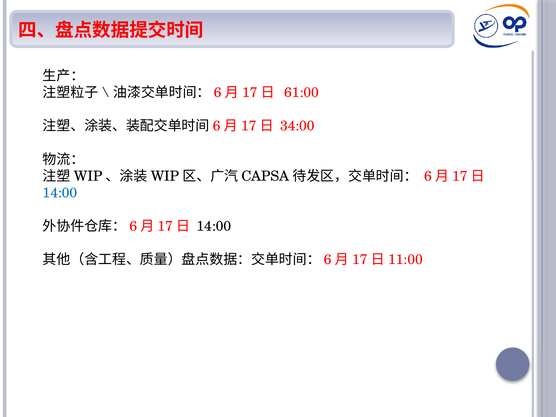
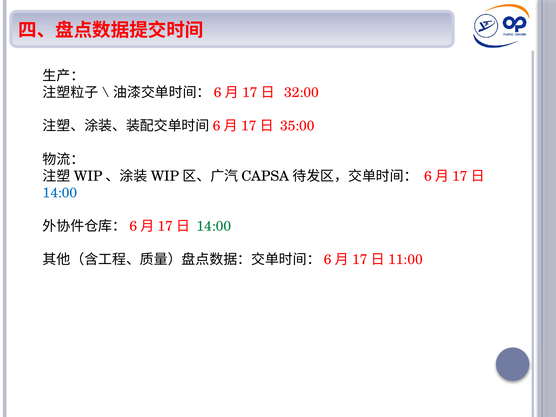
61:00: 61:00 -> 32:00 (302, 93)
34:00: 34:00 -> 35:00 (297, 126)
14:00 colour: black -> green (214, 226)
